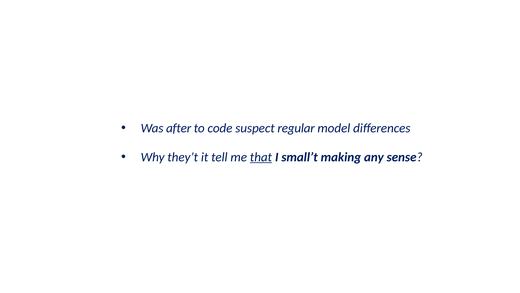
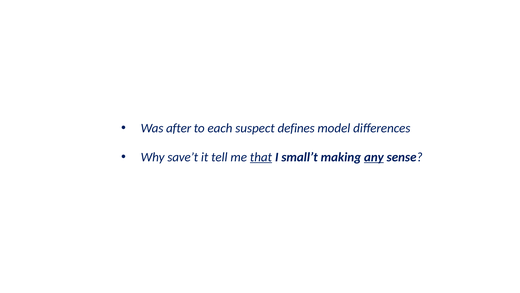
code: code -> each (220, 128)
regular: regular -> defines (296, 128)
they’t: they’t -> save’t (183, 157)
any underline: none -> present (374, 157)
